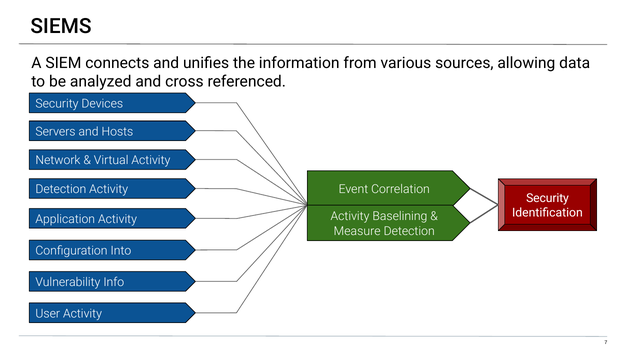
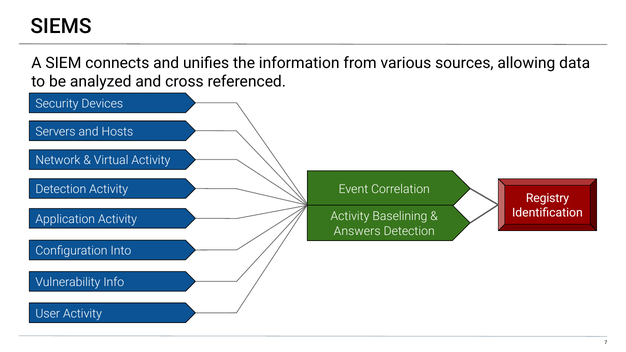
Security: Security -> Registry (548, 198)
Measure: Measure -> Answers (357, 231)
